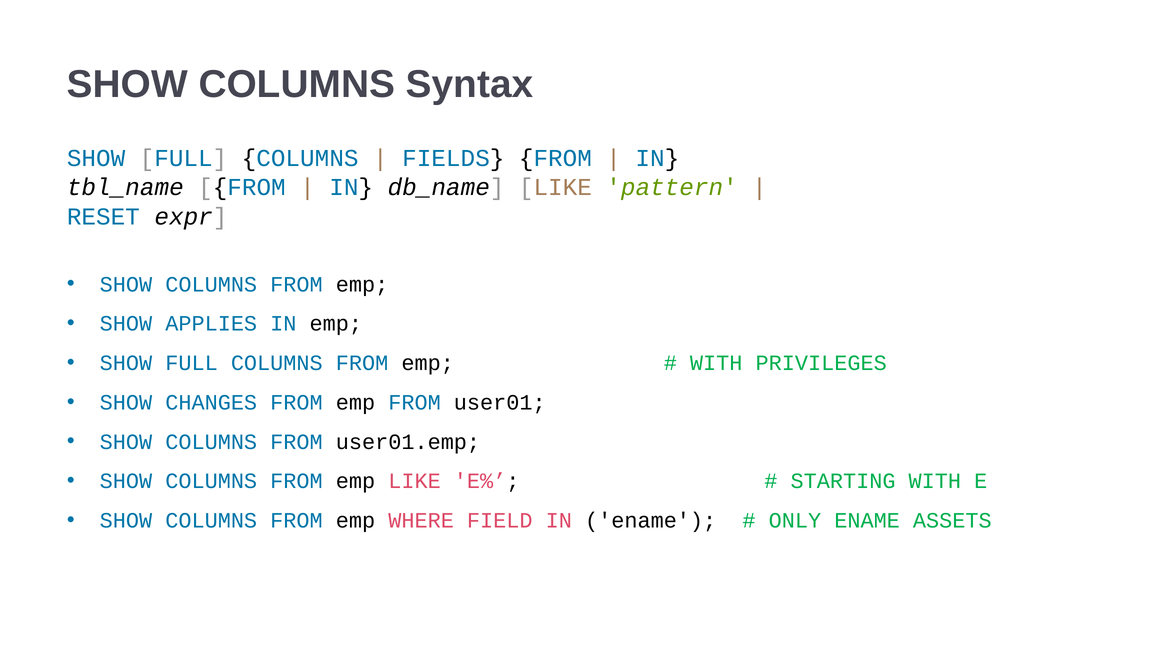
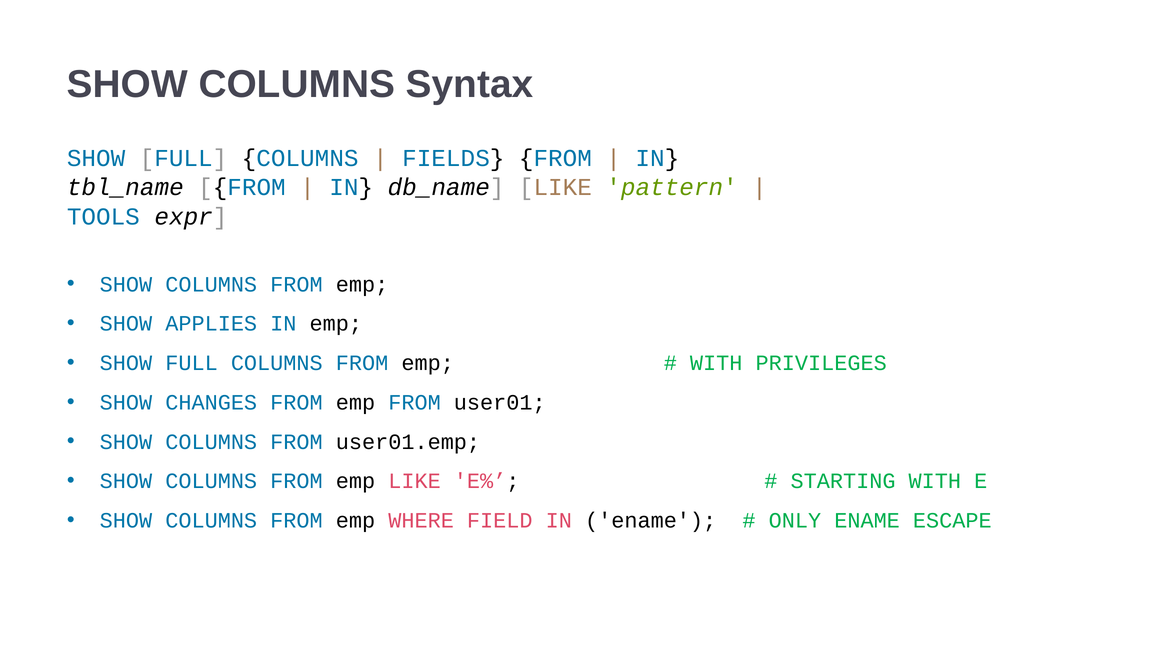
RESET: RESET -> TOOLS (103, 217)
ASSETS: ASSETS -> ESCAPE (952, 520)
